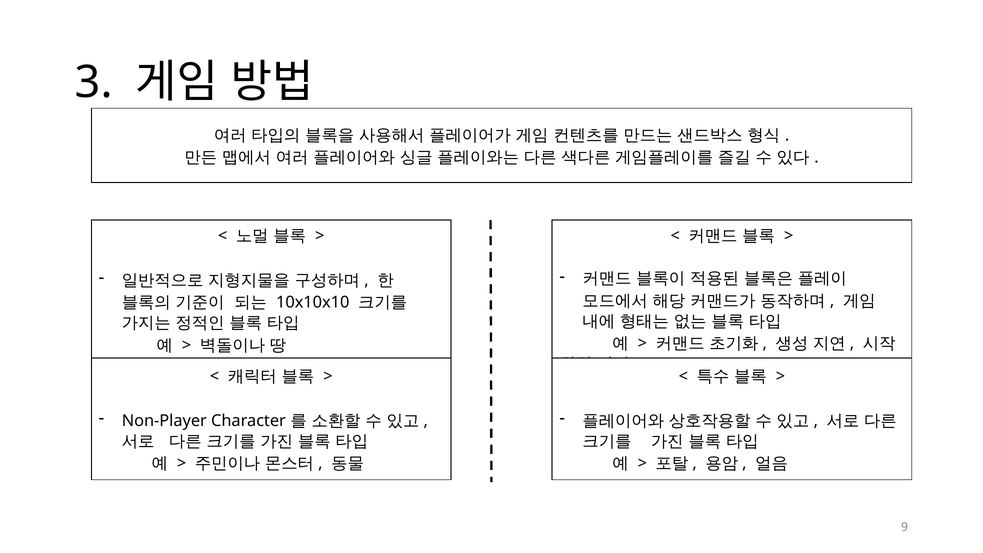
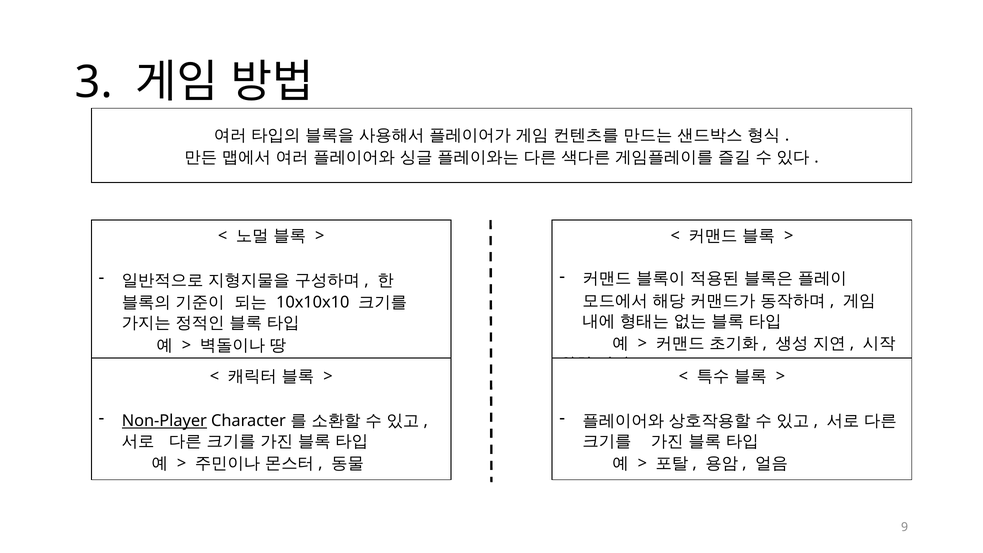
Non-Player underline: none -> present (164, 421)
